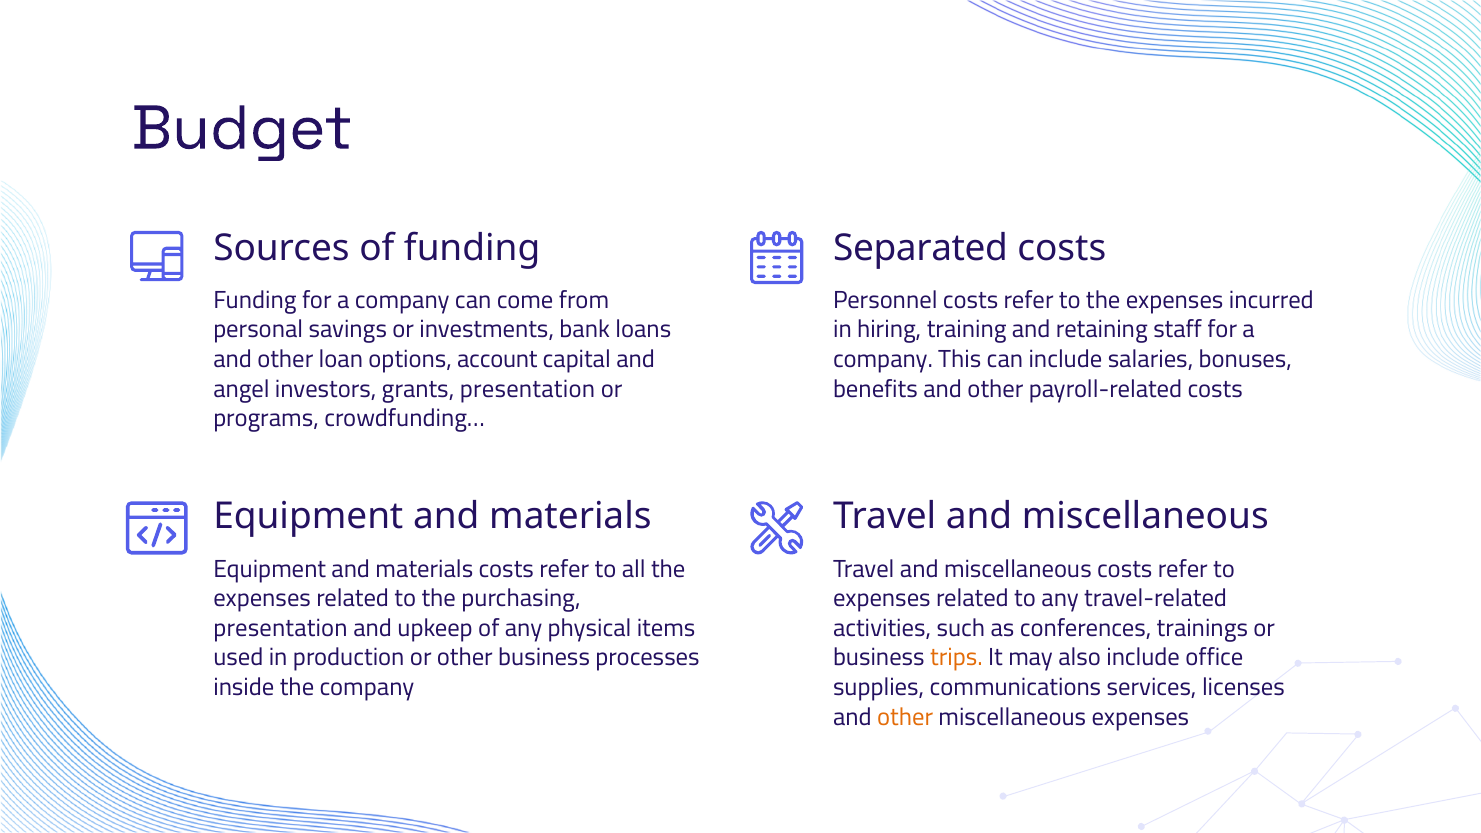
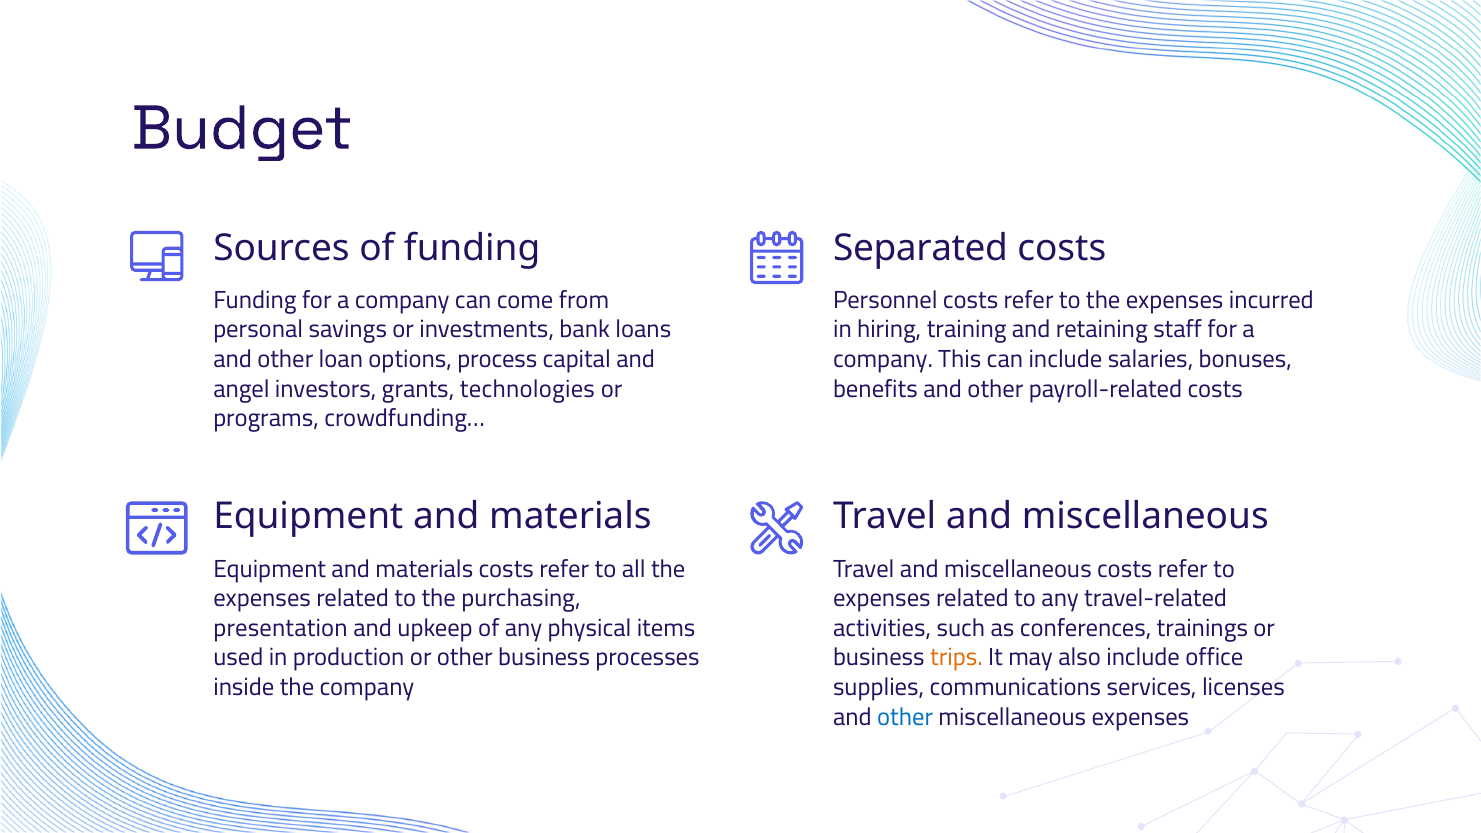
account: account -> process (497, 359)
grants presentation: presentation -> technologies (527, 389)
other colour: orange -> blue (905, 717)
